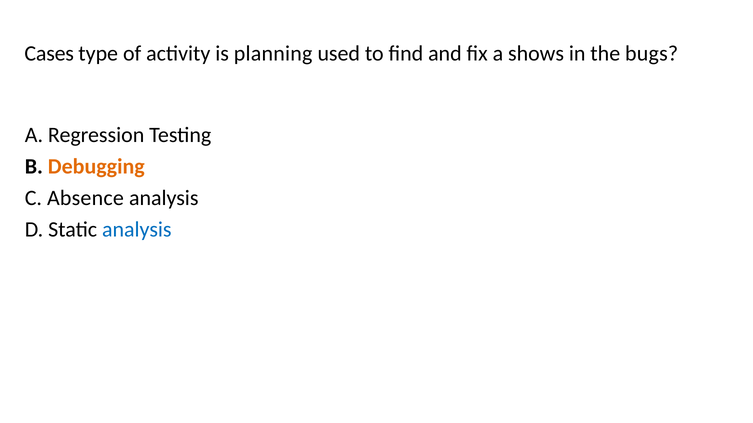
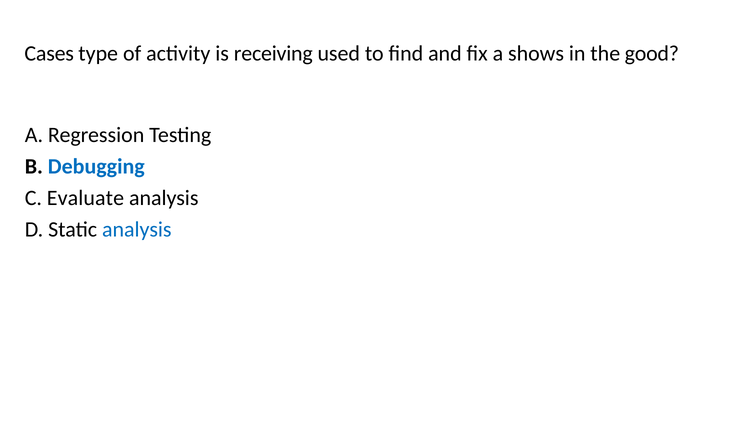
planning: planning -> receiving (273, 54)
bugs: bugs -> good (652, 54)
Debugging colour: orange -> blue (96, 167)
Absence: Absence -> Evaluate (85, 198)
